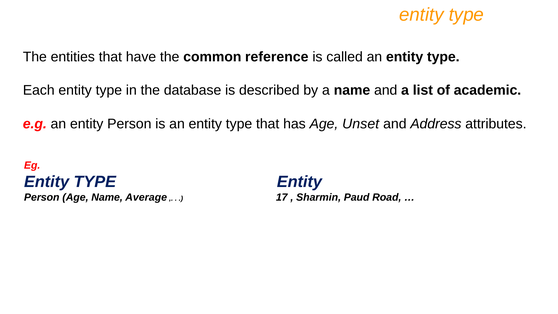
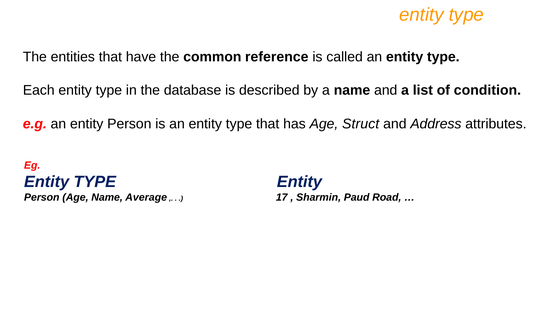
academic: academic -> condition (487, 90)
Unset: Unset -> Struct (361, 124)
